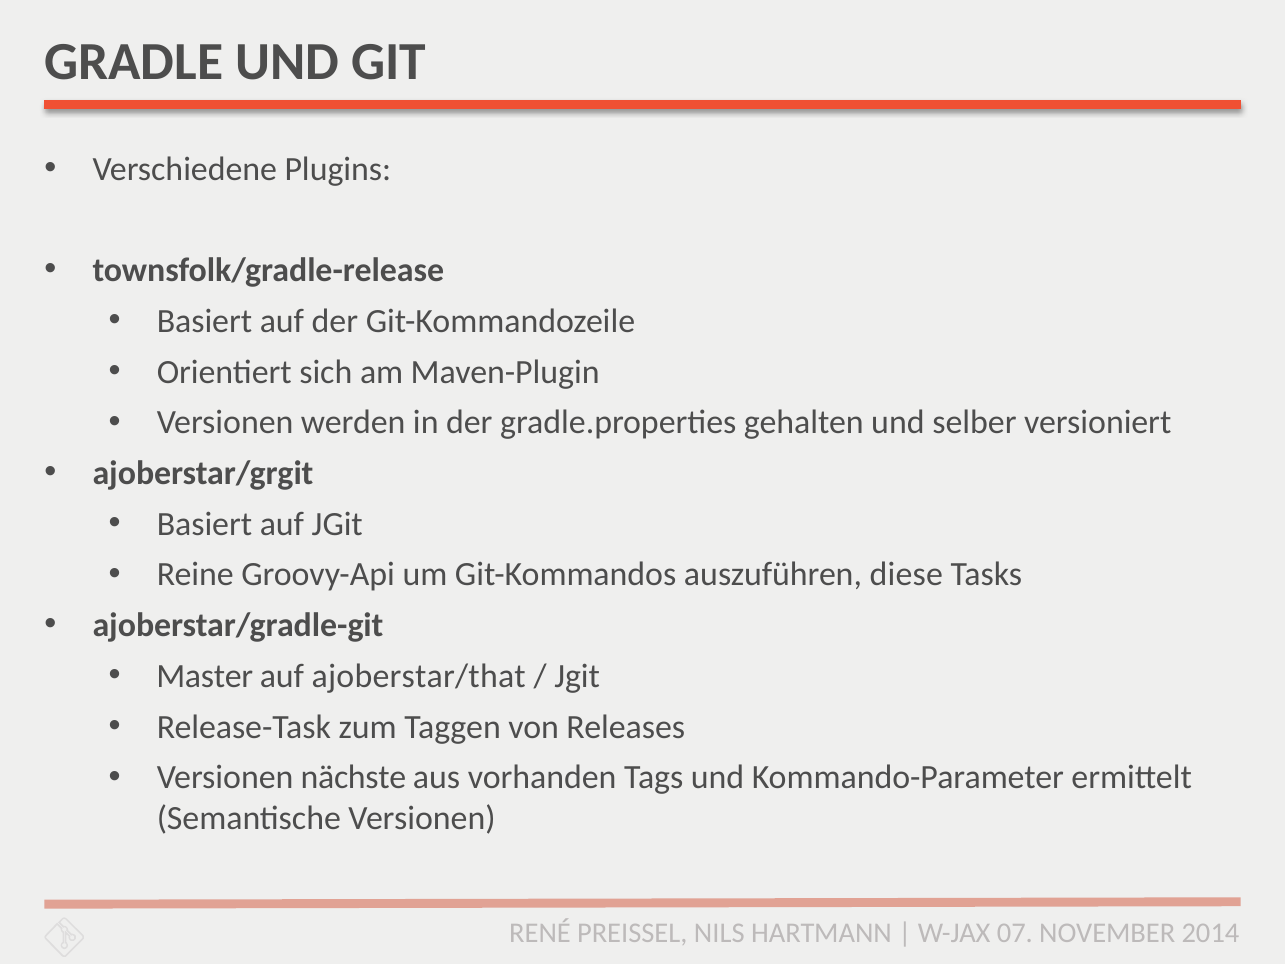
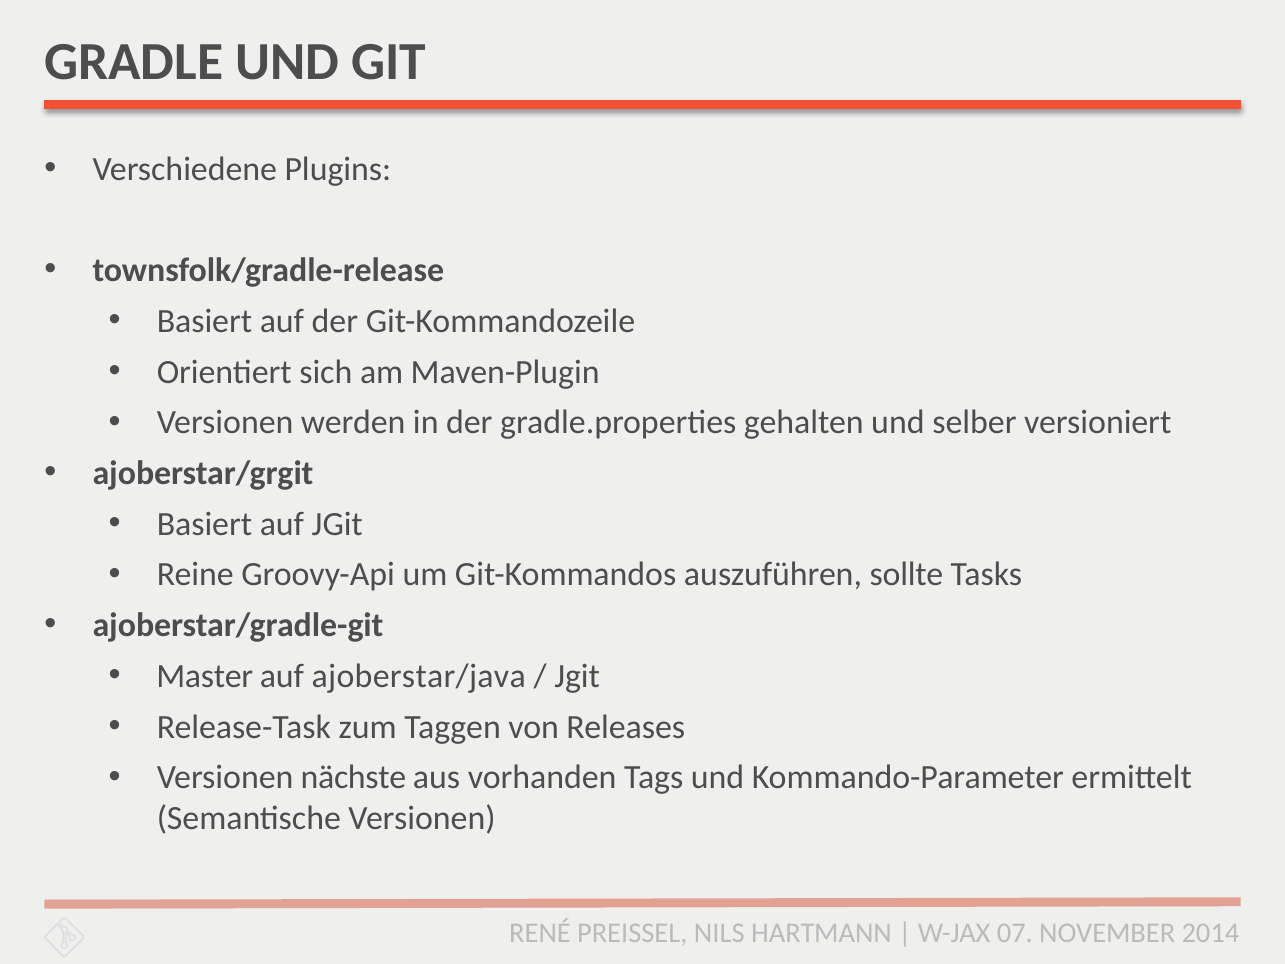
diese: diese -> sollte (906, 575)
ajoberstar/that: ajoberstar/that -> ajoberstar/java (419, 676)
